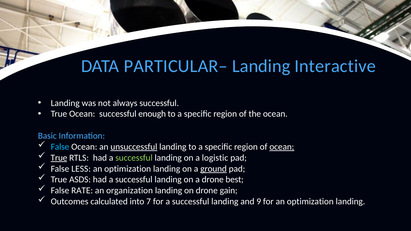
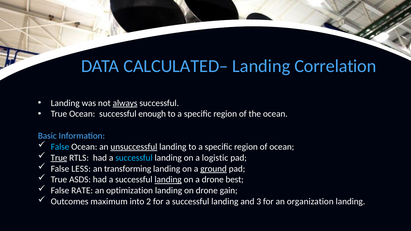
PARTICULAR–: PARTICULAR– -> CALCULATED– (176, 66)
Interactive: Interactive -> Correlation (335, 66)
always underline: none -> present (125, 103)
ocean underline: present -> none (282, 147)
successful colour: light green -> light blue (134, 158)
optimization: optimization -> transforming (128, 169)
landing underline: none -> present (168, 180)
organization: organization -> optimization (130, 191)
calculated: calculated -> maximum (109, 202)
7: 7 -> 2 (149, 202)
9: 9 -> 3 (259, 202)
for an optimization: optimization -> organization (310, 202)
